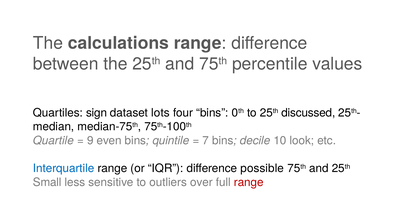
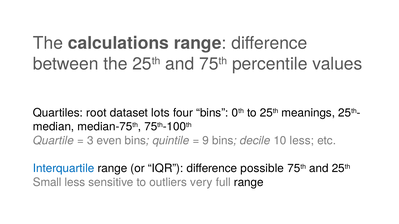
sign: sign -> root (96, 113)
discussed: discussed -> meanings (308, 113)
9: 9 -> 3 (90, 141)
7: 7 -> 9 (206, 141)
10 look: look -> less (302, 141)
over: over -> very (201, 183)
range colour: red -> black (249, 183)
